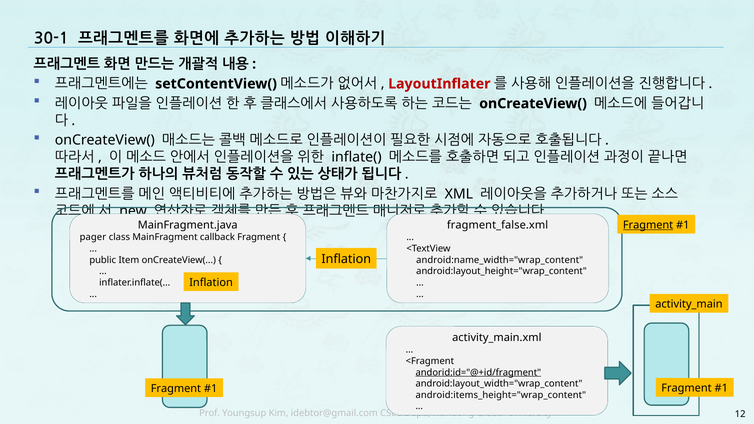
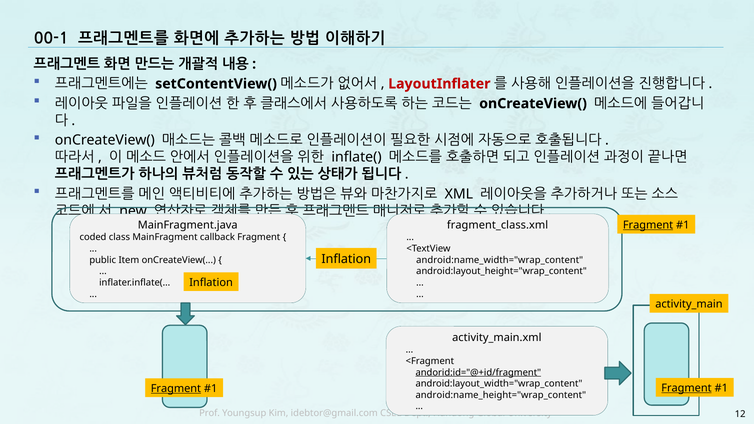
30-1: 30-1 -> 00-1 (51, 39)
fragment_false.xml: fragment_false.xml -> fragment_class.xml (498, 225)
pager: pager -> coded (93, 237)
Fragment underline: none -> present (686, 388)
Fragment underline: none -> present (176, 389)
android:items_height="wrap_content: android:items_height="wrap_content -> android:name_height="wrap_content (501, 395)
